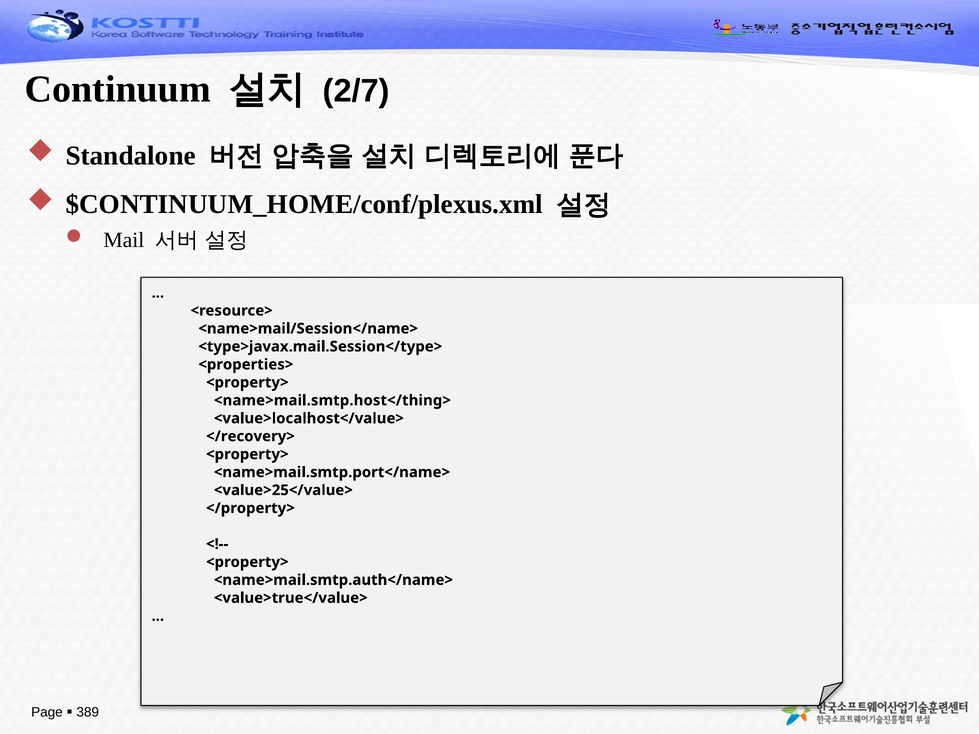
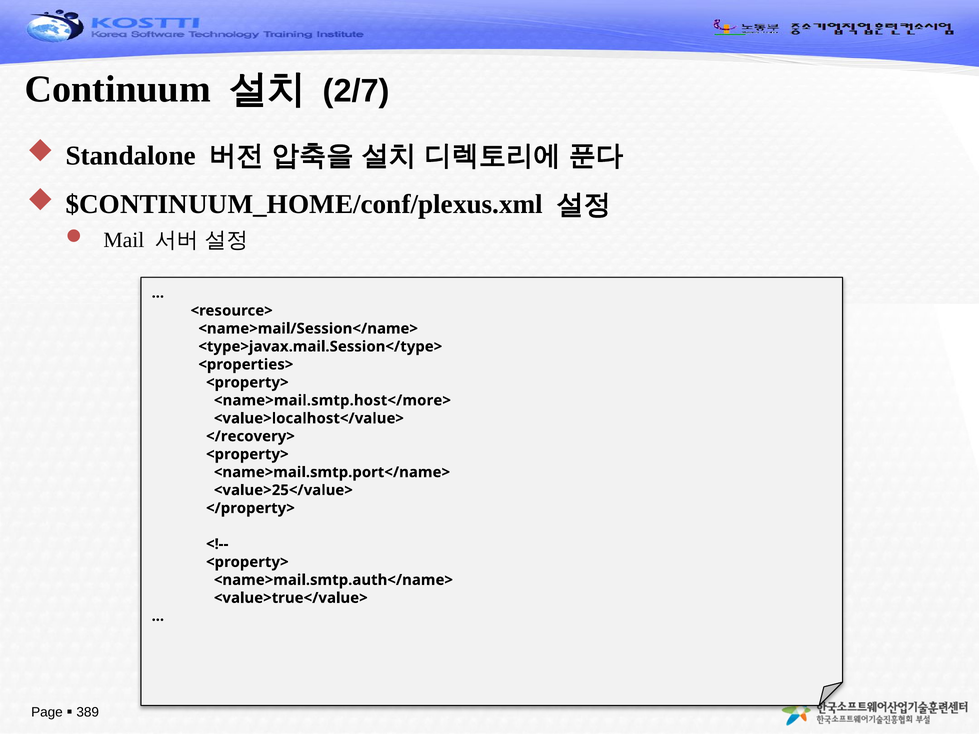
<name>mail.smtp.host</thing>: <name>mail.smtp.host</thing> -> <name>mail.smtp.host</more> (332, 401)
